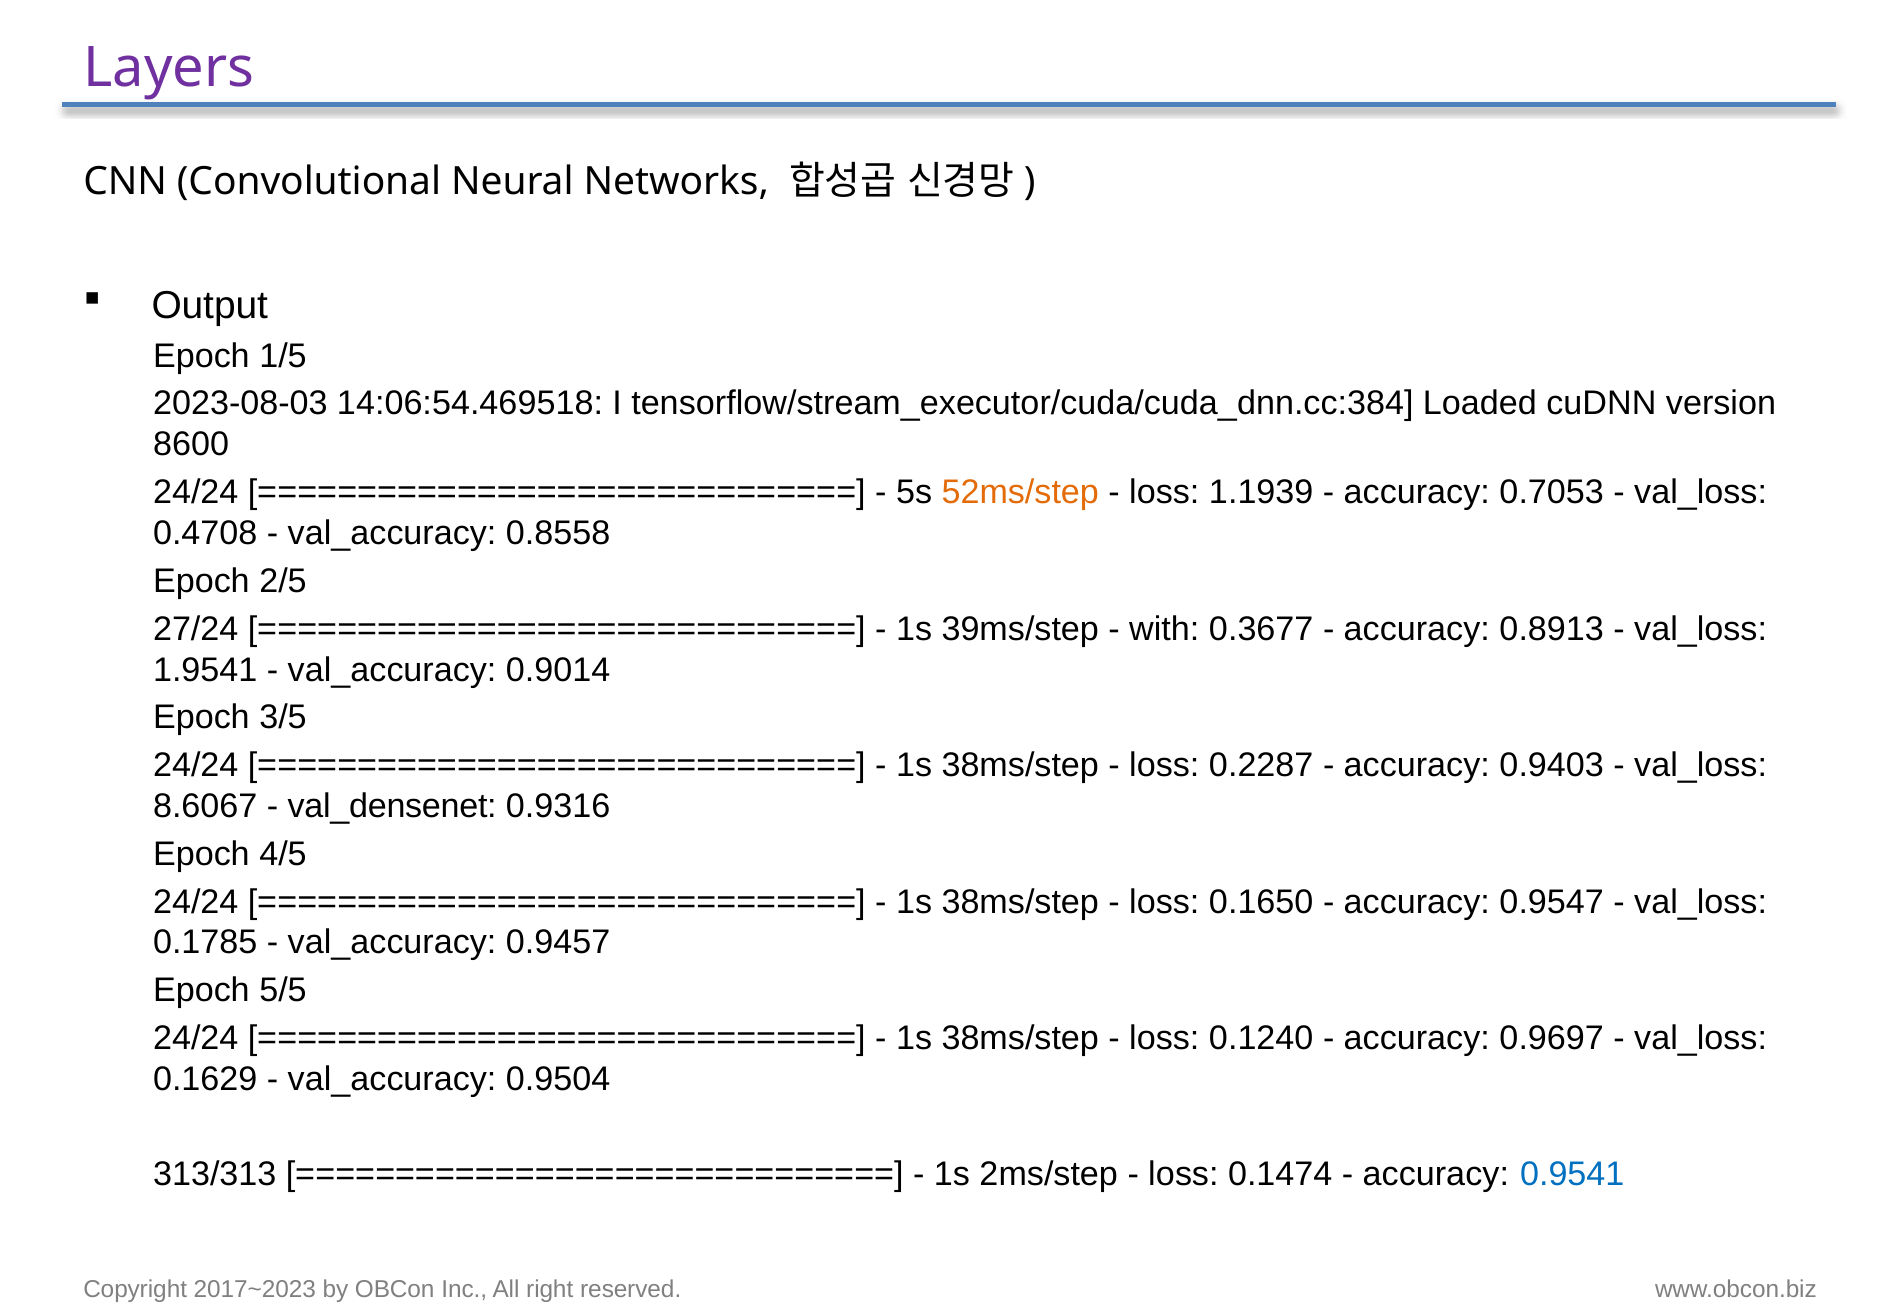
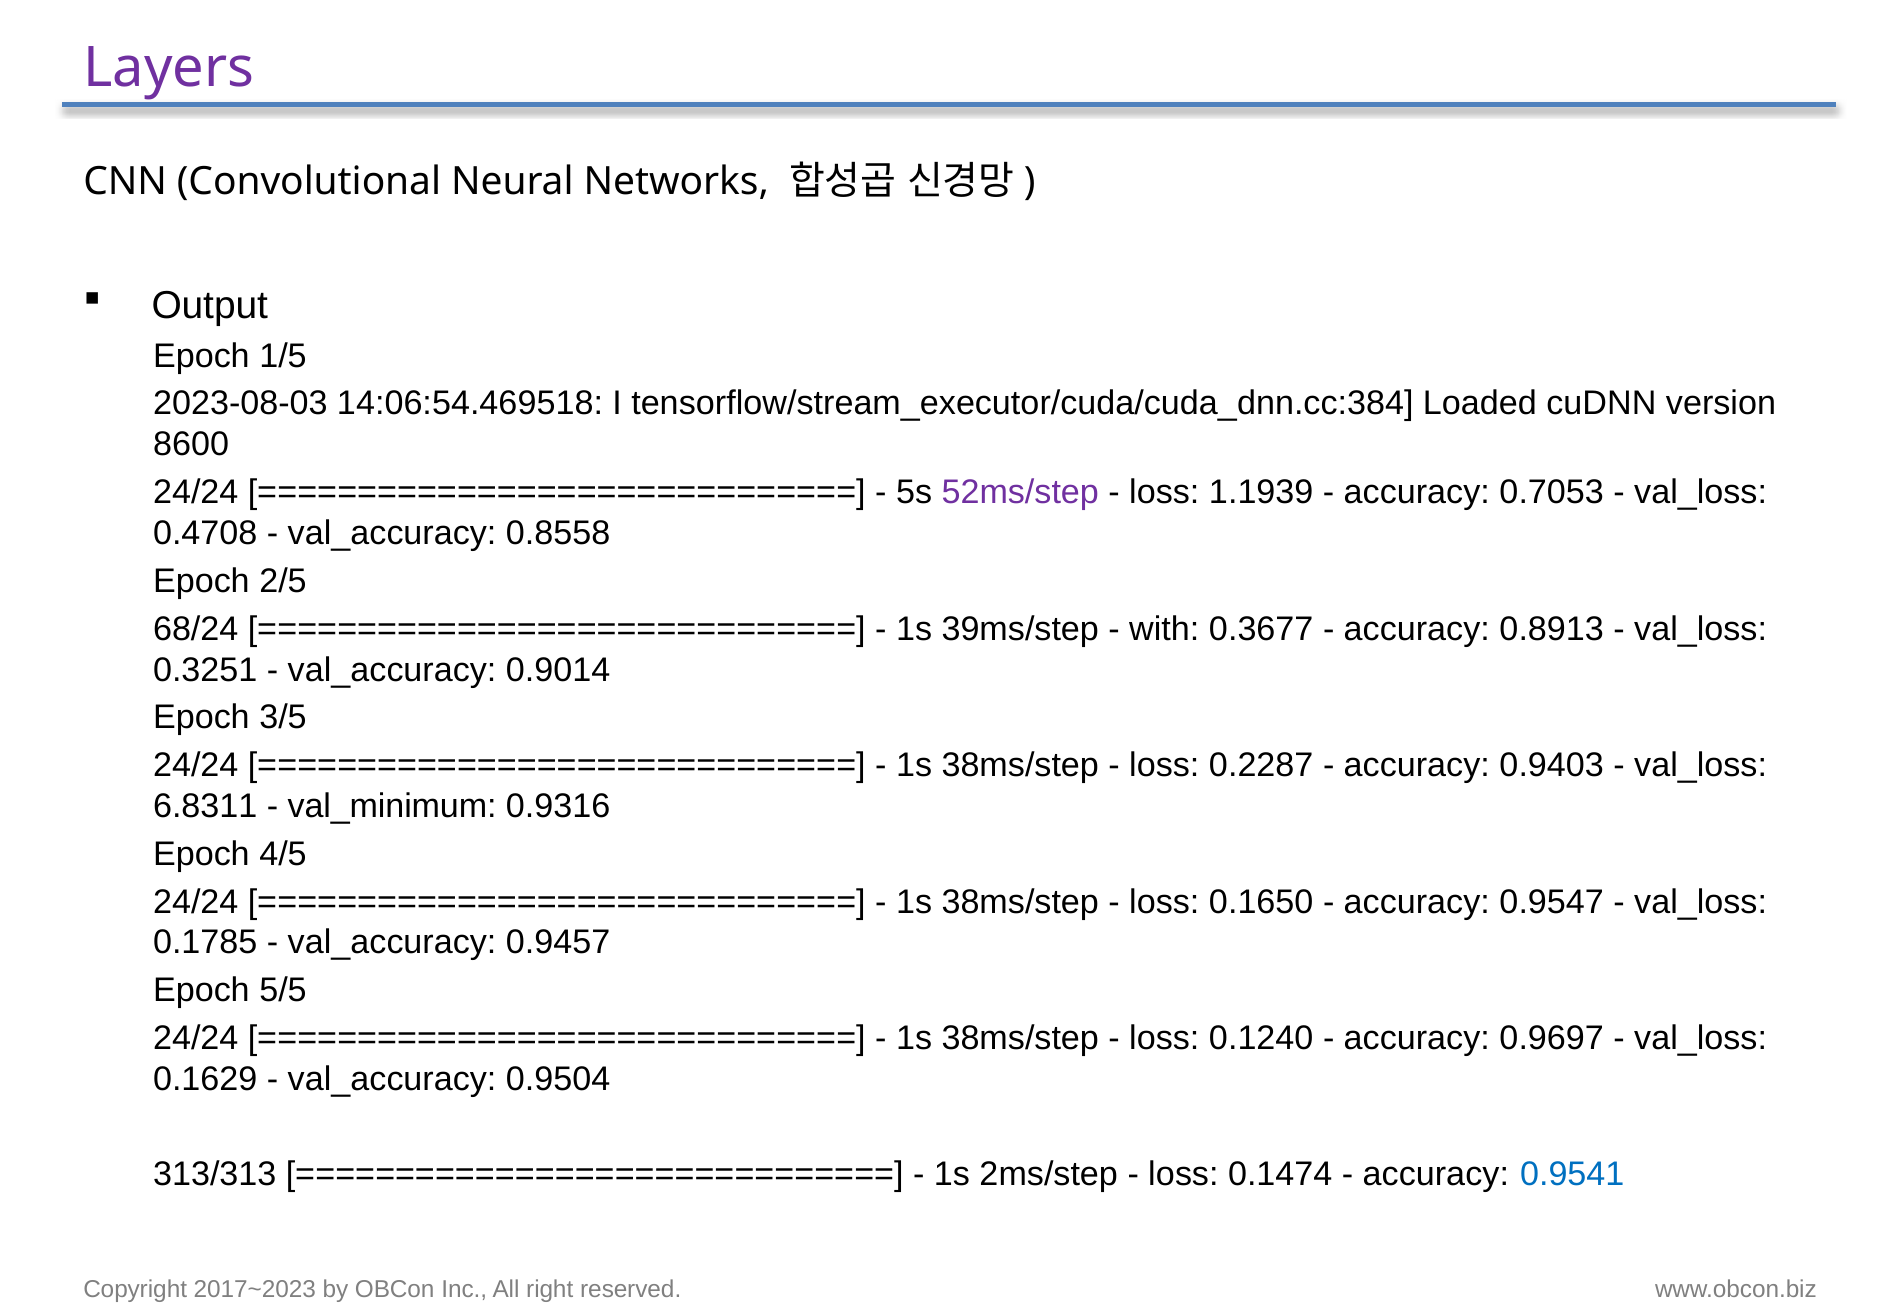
52ms/step colour: orange -> purple (1020, 493)
27/24: 27/24 -> 68/24 (196, 629)
1.9541: 1.9541 -> 0.3251 (205, 670)
8.6067: 8.6067 -> 6.8311 (205, 806)
val_densenet: val_densenet -> val_minimum (392, 806)
